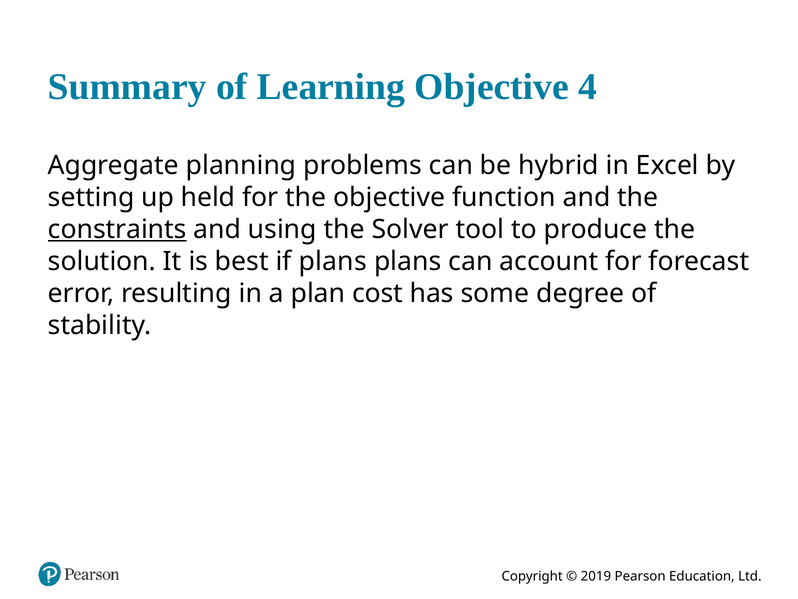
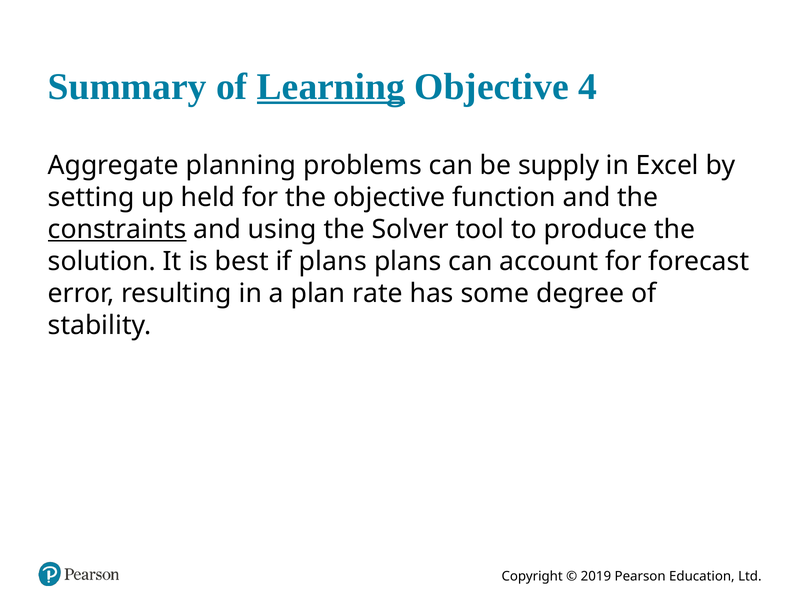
Learning underline: none -> present (331, 87)
hybrid: hybrid -> supply (559, 165)
cost: cost -> rate (377, 293)
